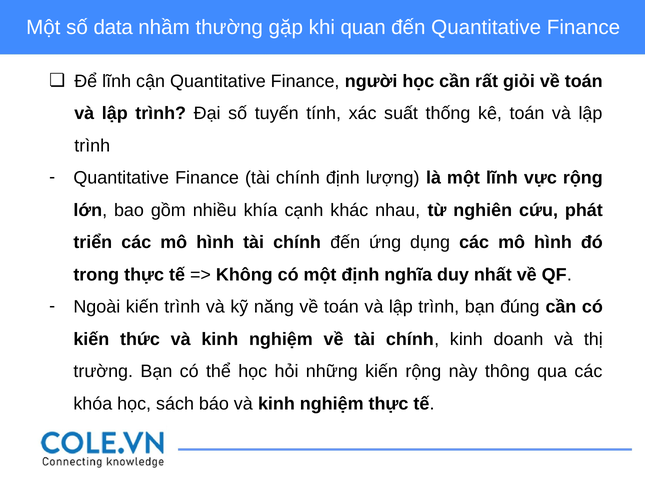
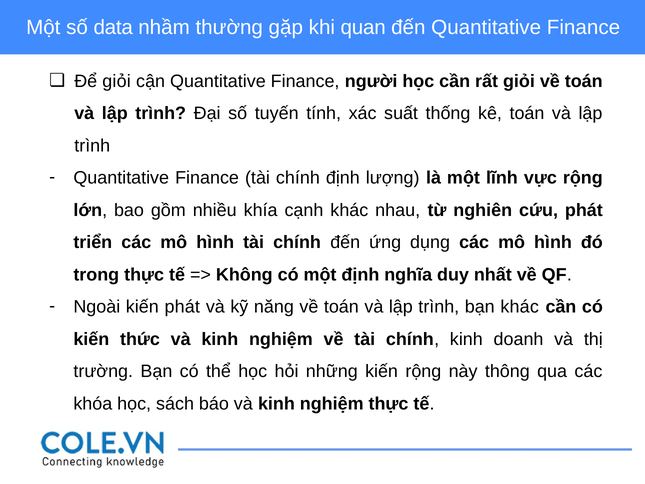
Để lĩnh: lĩnh -> giỏi (117, 81)
kiến trình: trình -> phát (182, 307)
bạn đúng: đúng -> khác (520, 307)
